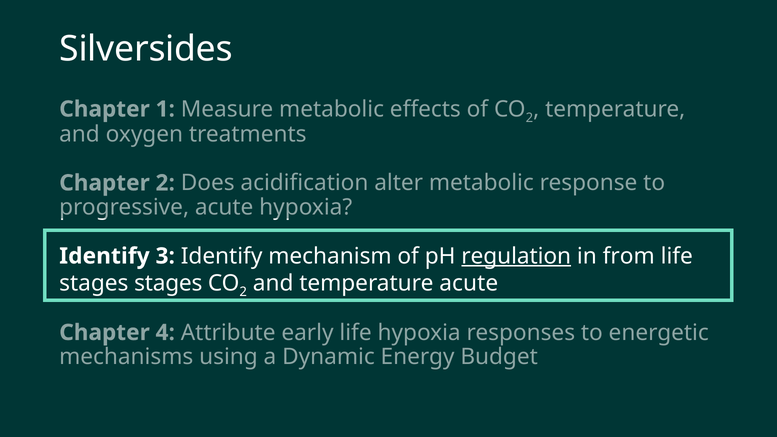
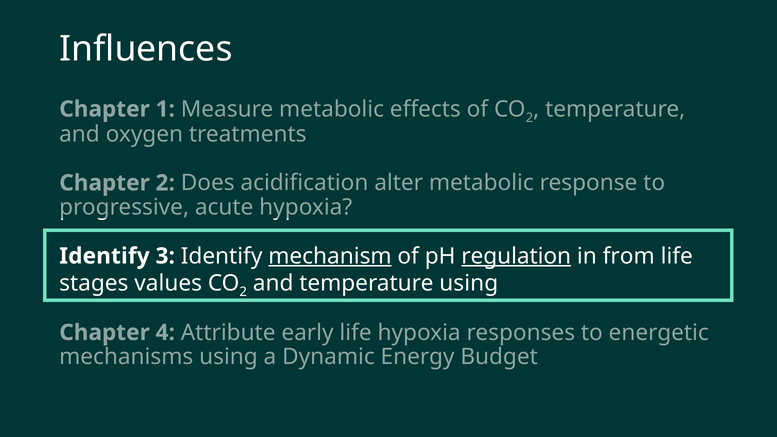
Silversides: Silversides -> Influences (146, 49)
mechanism underline: none -> present (330, 256)
stages stages: stages -> values (168, 283)
temperature acute: acute -> using (469, 283)
